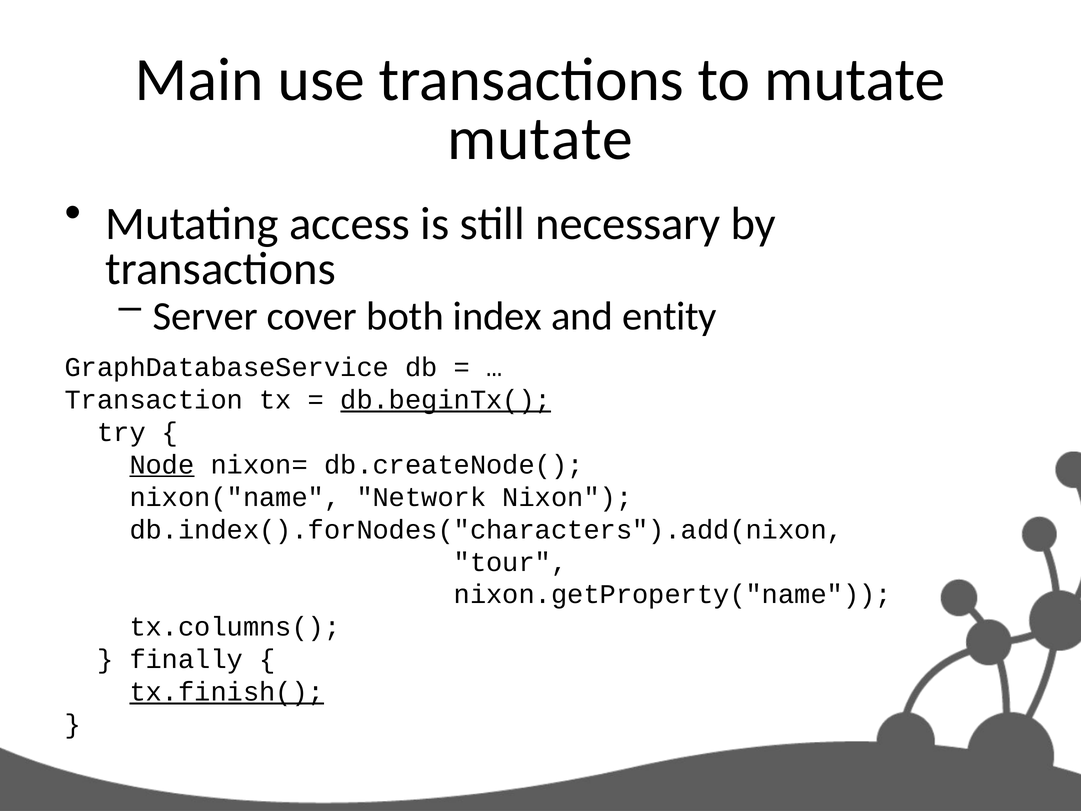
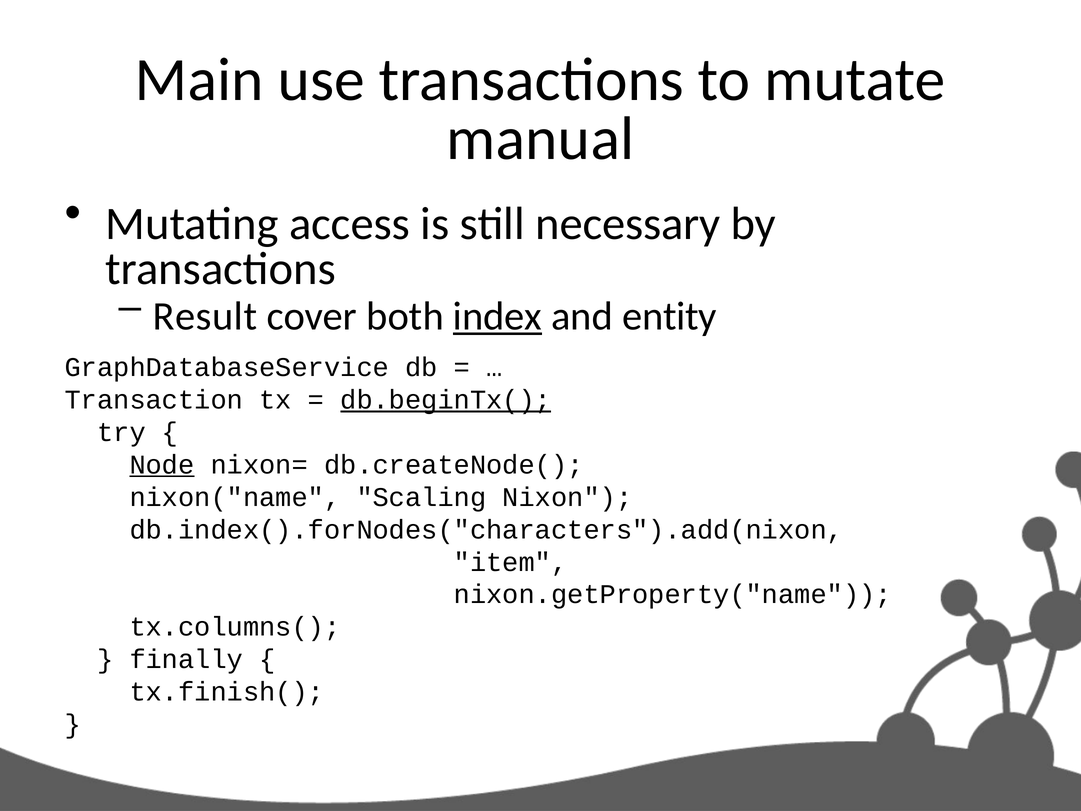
mutate: mutate -> manual (540, 139)
Server: Server -> Result (205, 316)
index underline: none -> present (497, 316)
Network: Network -> Scaling (421, 497)
tour: tour -> item (511, 562)
tx.finish( underline: present -> none (227, 692)
